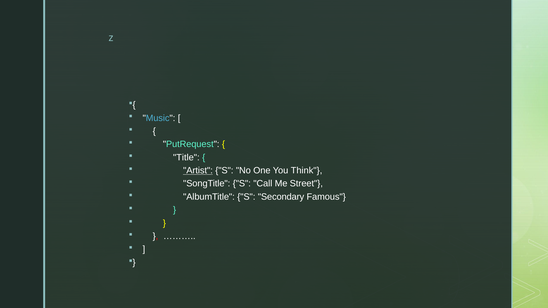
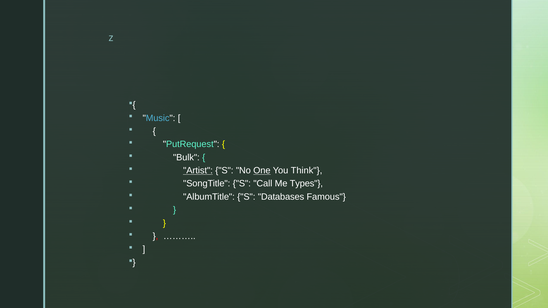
Title: Title -> Bulk (186, 158)
One underline: none -> present (262, 171)
Street: Street -> Types (306, 184)
Secondary: Secondary -> Databases (281, 197)
